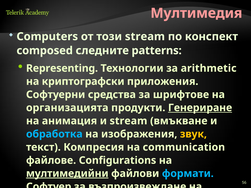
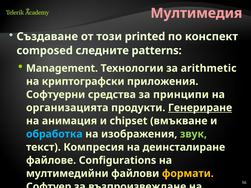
Computers: Computers -> Създаване (47, 37)
този stream: stream -> printed (145, 37)
Representing: Representing -> Management (62, 68)
шрифтове: шрифтове -> принципи (181, 95)
и stream: stream -> chipset (129, 121)
звук colour: yellow -> light green (193, 134)
communication: communication -> деинсталиране (184, 147)
мултимедийни underline: present -> none (67, 174)
формати colour: light blue -> yellow (188, 174)
